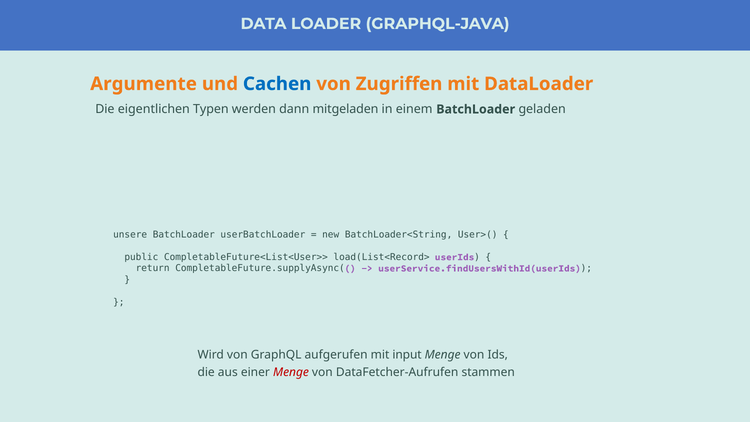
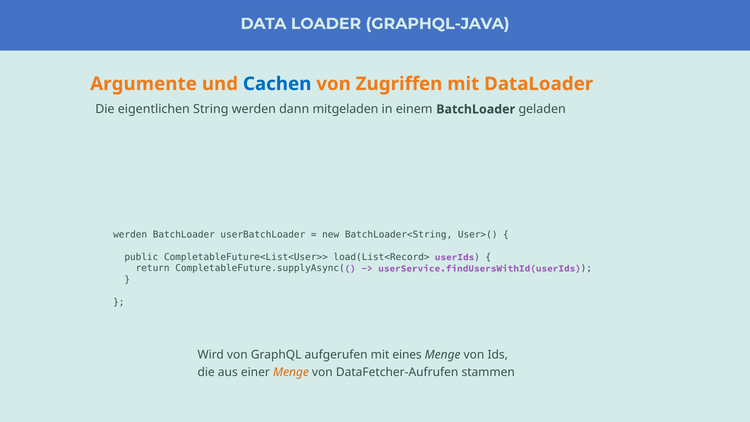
Typen: Typen -> String (211, 109)
unsere: unsere -> werden (130, 234)
input: input -> eines (407, 355)
Menge colour: red -> orange (291, 372)
